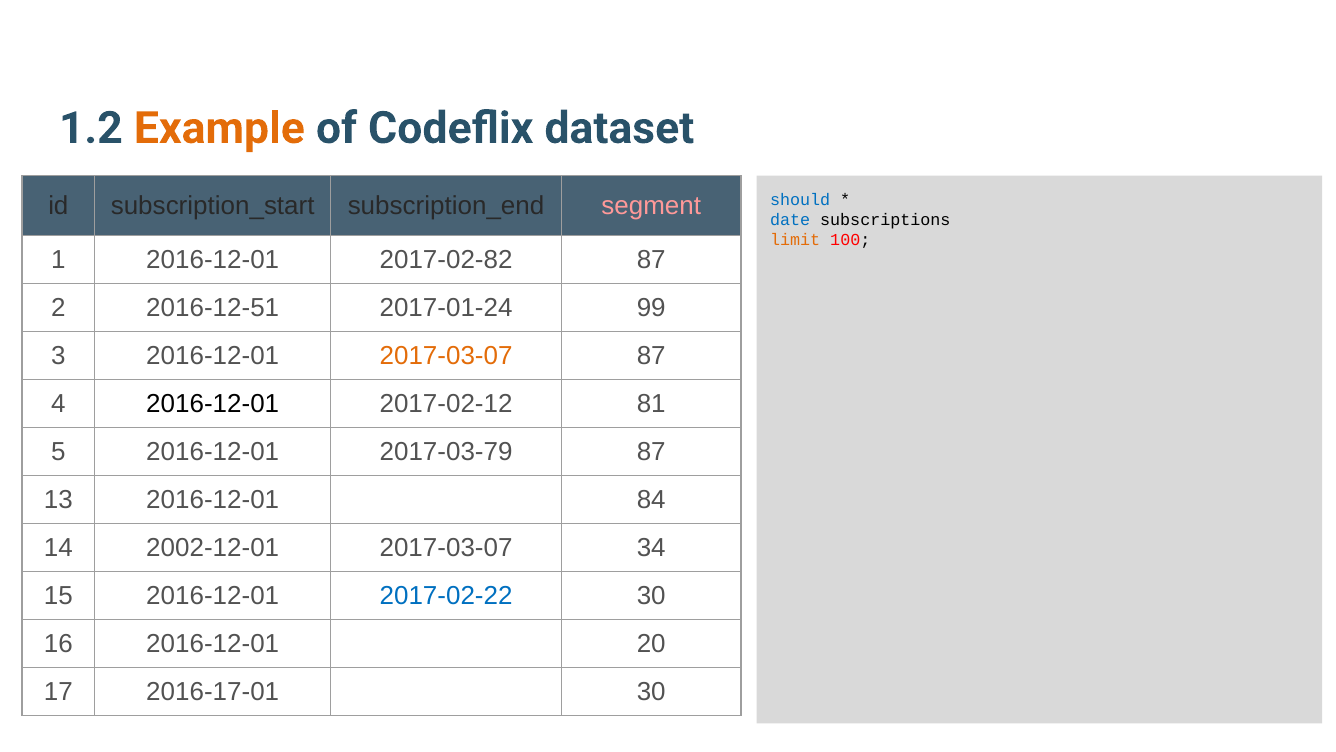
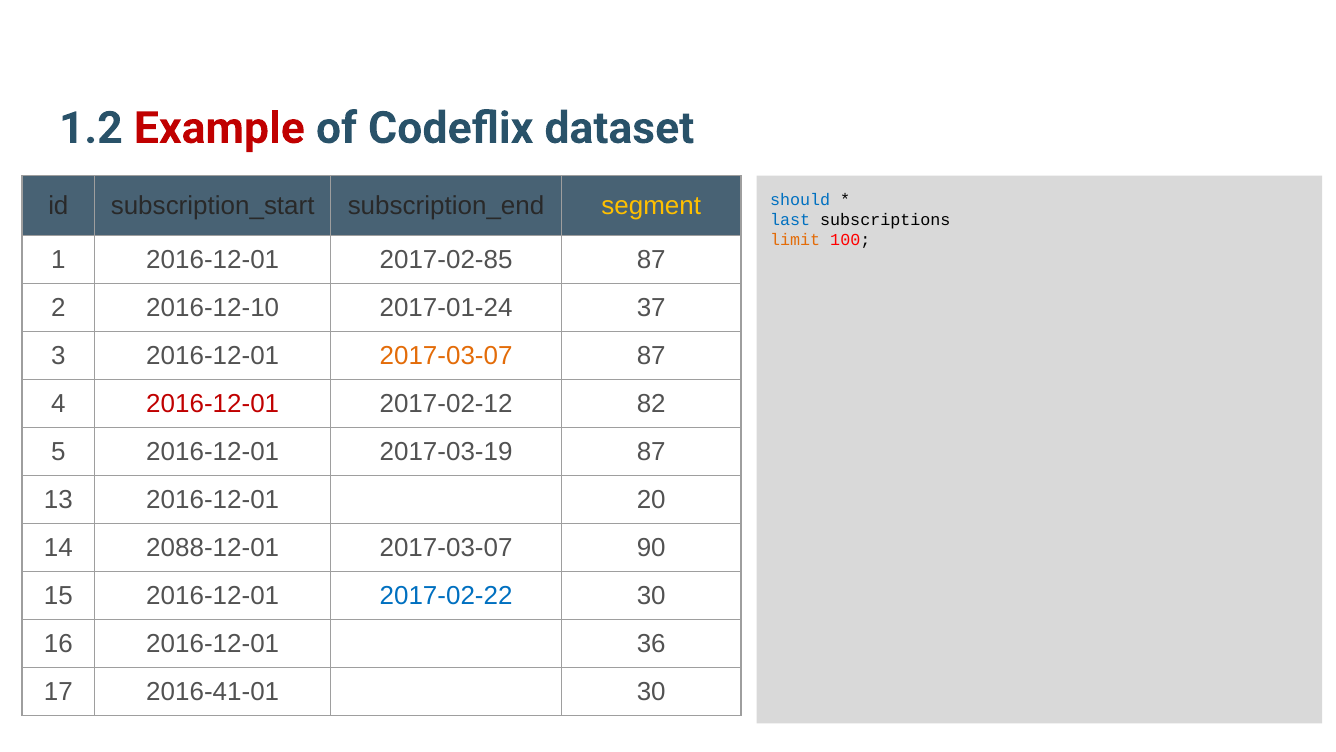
Example colour: orange -> red (219, 128)
segment colour: pink -> yellow (651, 206)
date: date -> last (790, 220)
2017-02-82: 2017-02-82 -> 2017-02-85 (446, 260)
2016-12-51: 2016-12-51 -> 2016-12-10 (213, 307)
99: 99 -> 37 (651, 307)
2016-12-01 colour: black -> red (213, 403)
81: 81 -> 82 (651, 403)
2017-03-79: 2017-03-79 -> 2017-03-19 (446, 451)
84: 84 -> 20 (651, 499)
2002-12-01: 2002-12-01 -> 2088-12-01 (213, 547)
34: 34 -> 90 (651, 547)
20: 20 -> 36 (651, 643)
2016-17-01: 2016-17-01 -> 2016-41-01 (213, 691)
